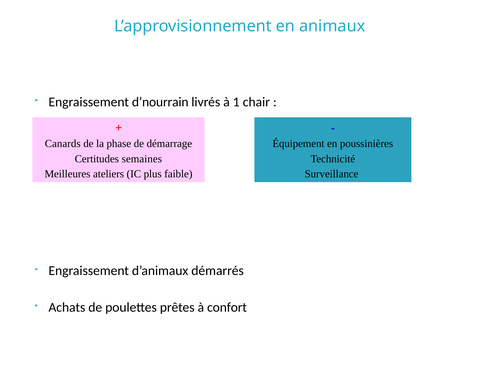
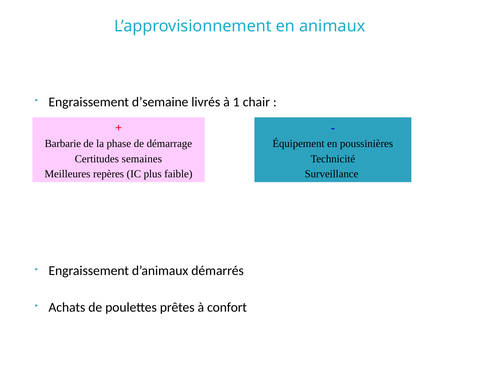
d’nourrain: d’nourrain -> d’semaine (160, 102)
Canards: Canards -> Barbarie (63, 144)
ateliers: ateliers -> repères (109, 174)
